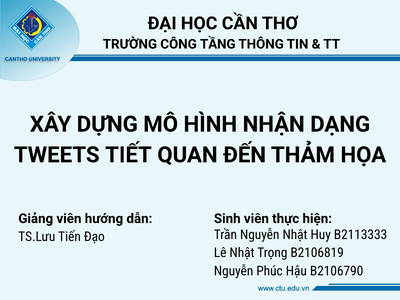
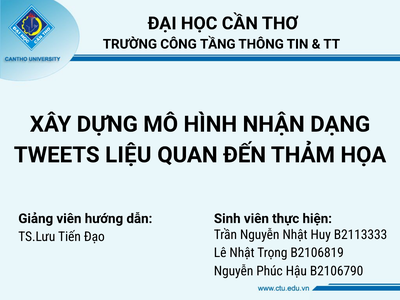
TIẾT: TIẾT -> LIỆU (128, 155)
